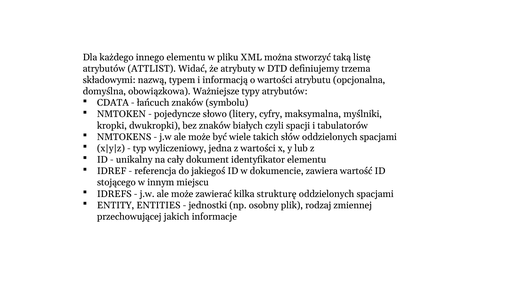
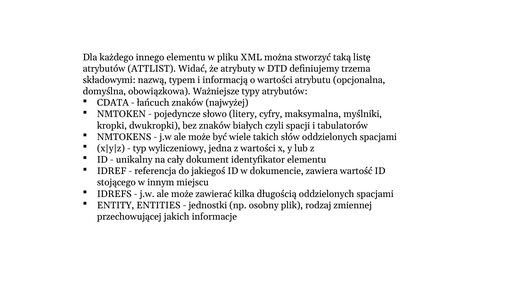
symbolu: symbolu -> najwyżej (227, 103)
strukturę: strukturę -> długością (277, 194)
